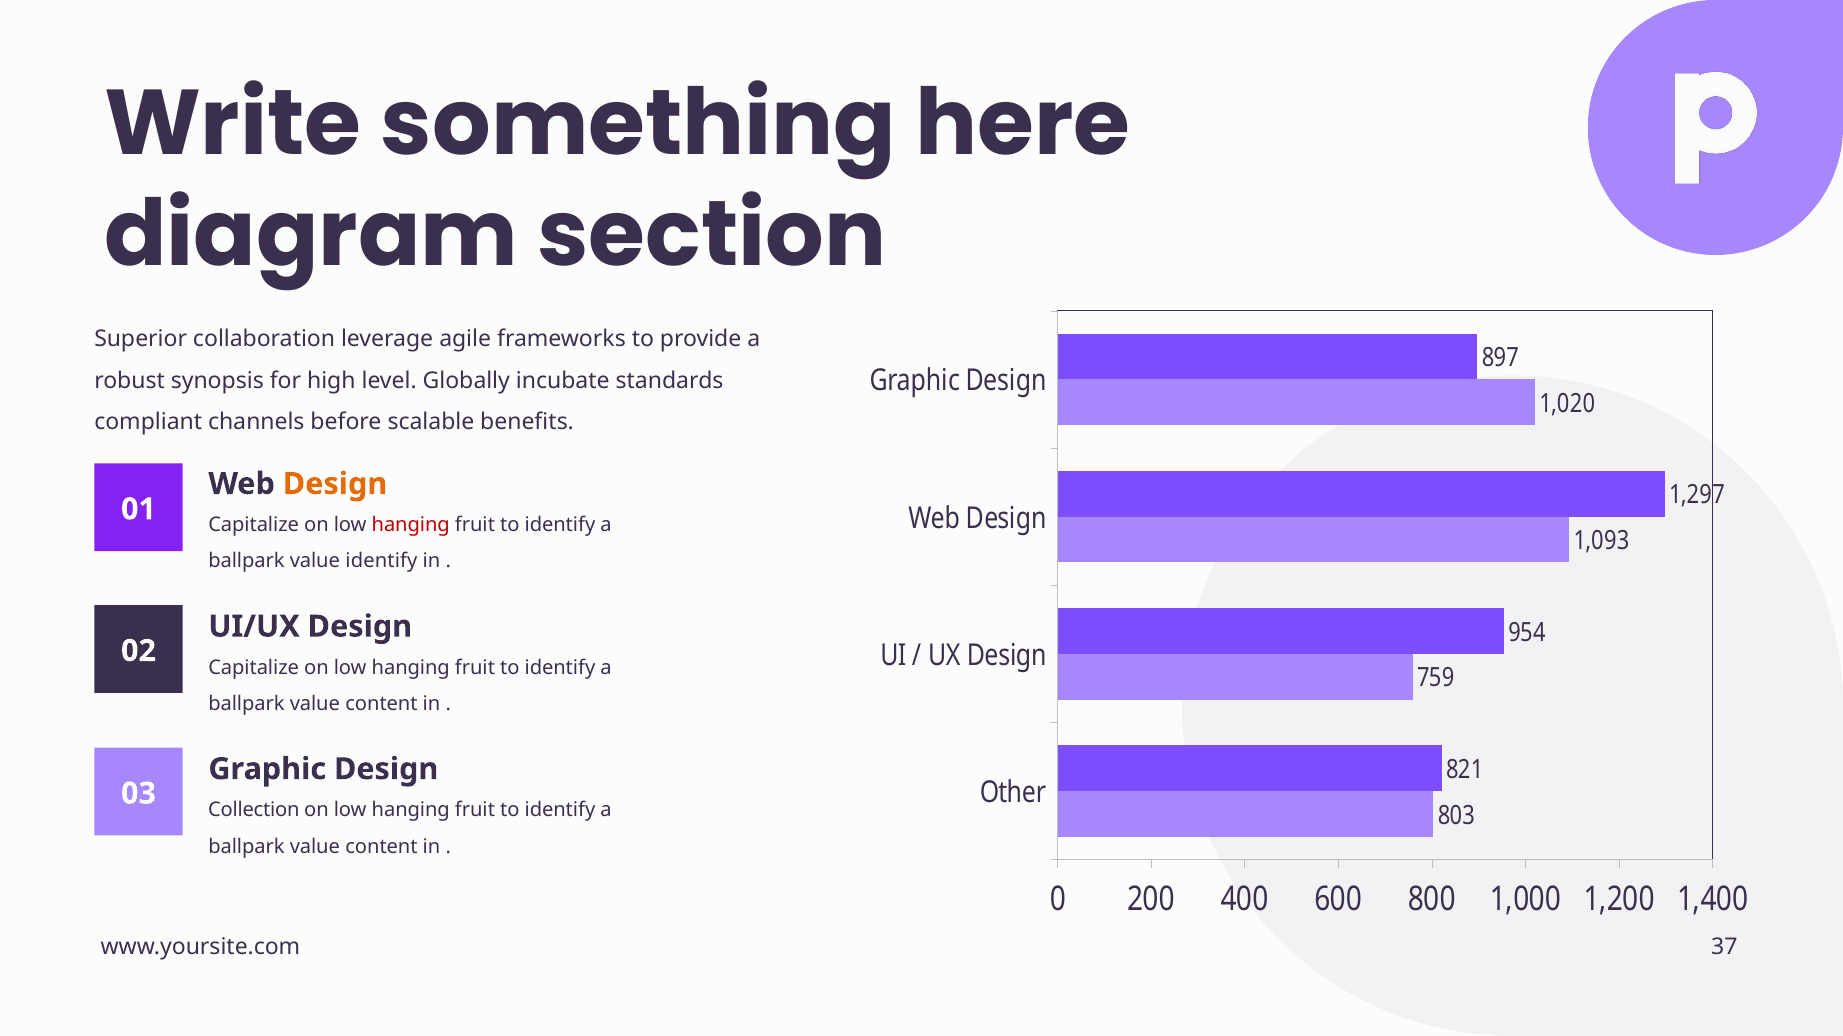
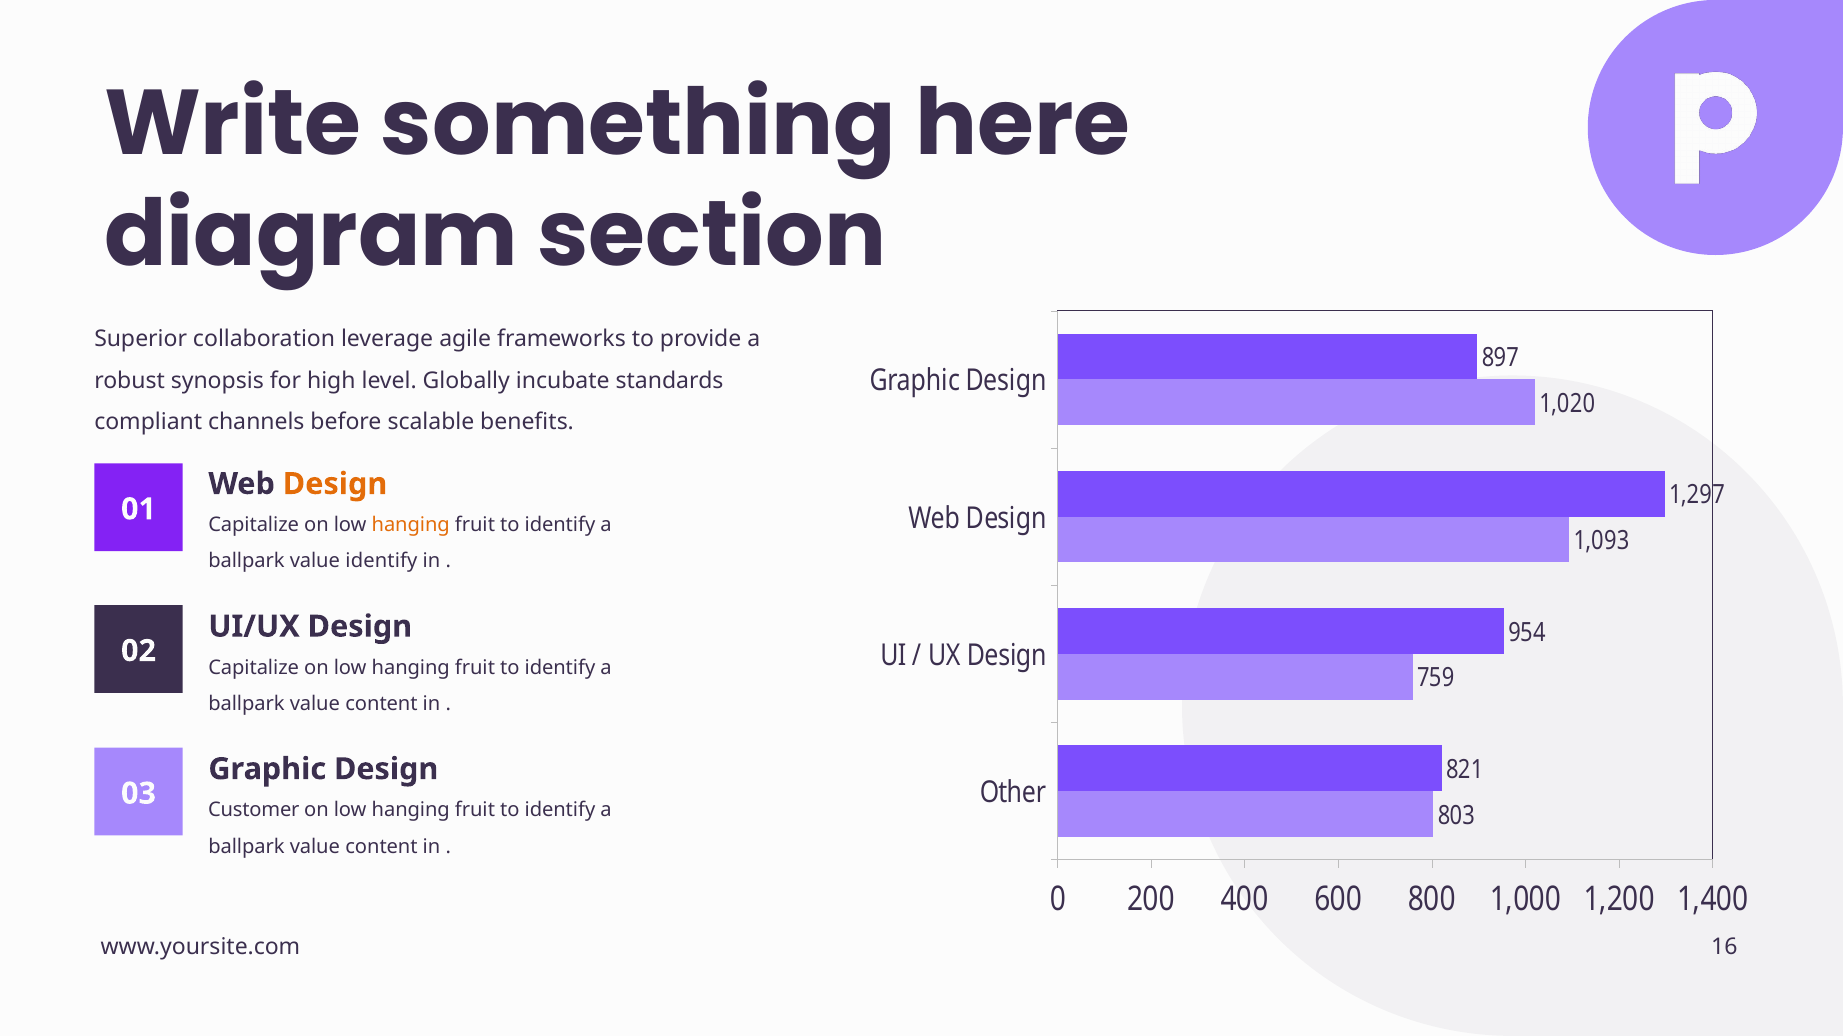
hanging colour: red -> orange (411, 525)
Collection: Collection -> Customer (254, 811)
37: 37 -> 16 (1724, 948)
